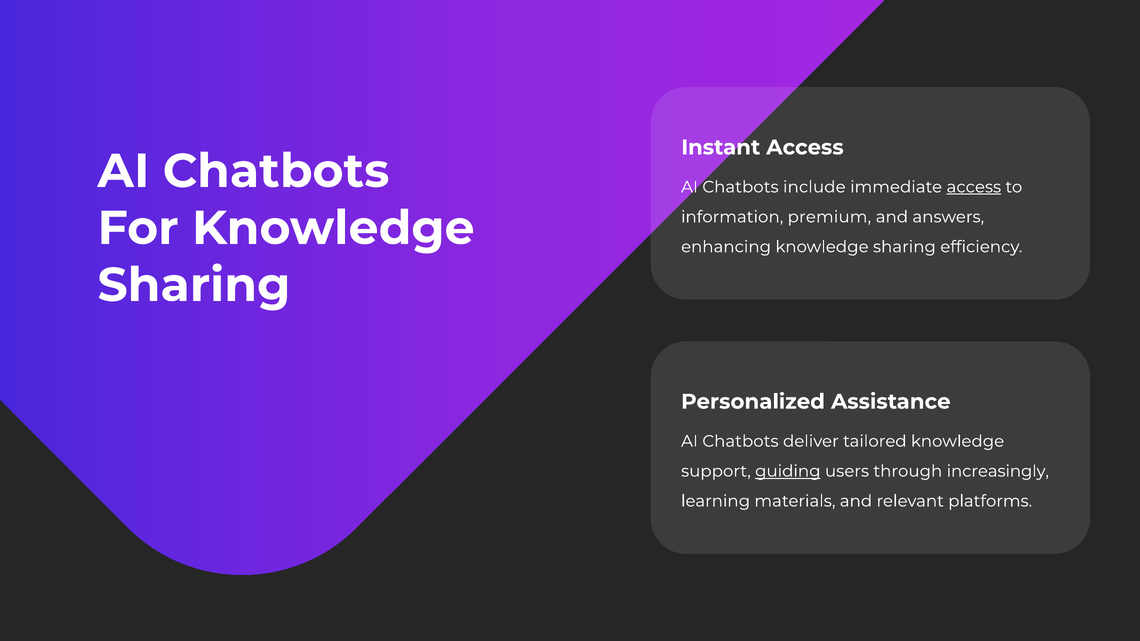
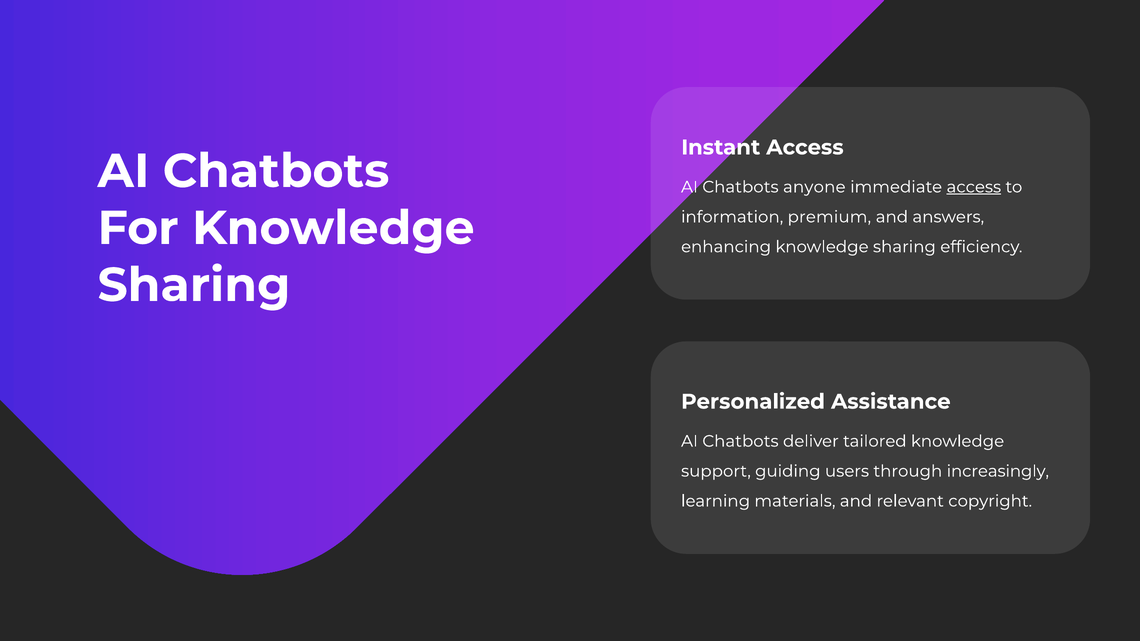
include: include -> anyone (814, 187)
guiding underline: present -> none (788, 471)
platforms: platforms -> copyright (990, 501)
